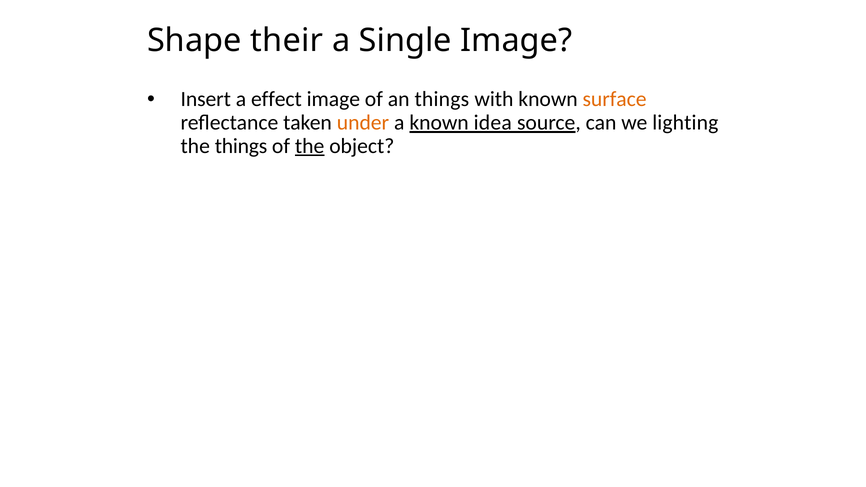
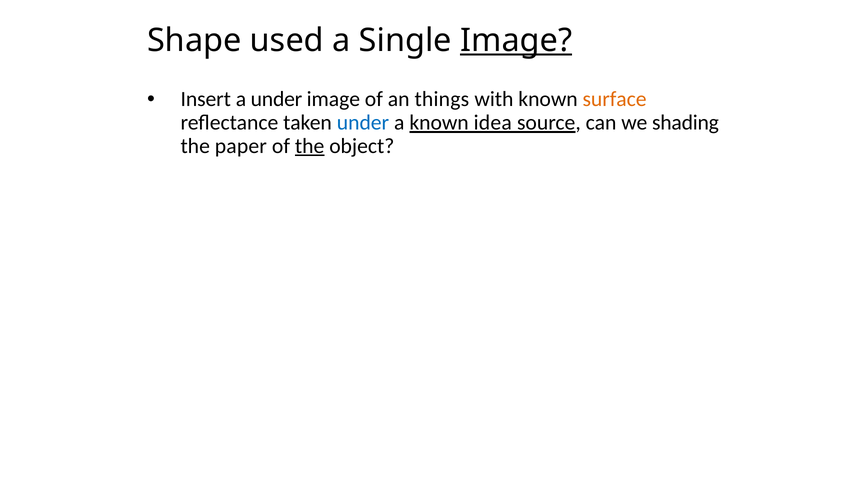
their: their -> used (287, 40)
Image underline: none -> present (516, 40)
a effect: effect -> under (276, 99)
under colour: orange -> blue (363, 123)
lighting: lighting -> shading (685, 123)
the things: things -> paper (241, 146)
